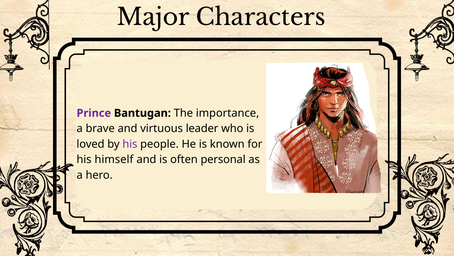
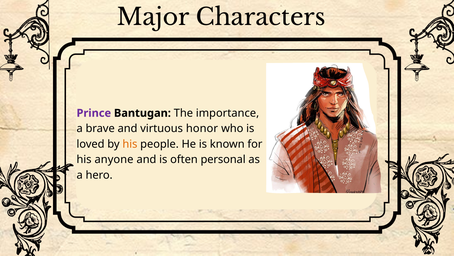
leader: leader -> honor (202, 128)
his colour: purple -> orange (130, 144)
himself: himself -> anyone (114, 159)
